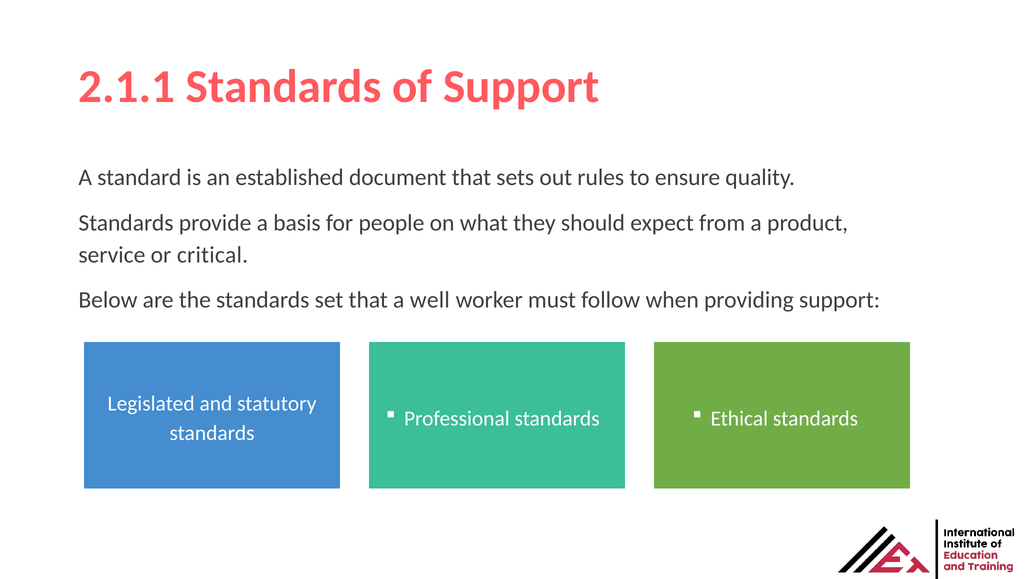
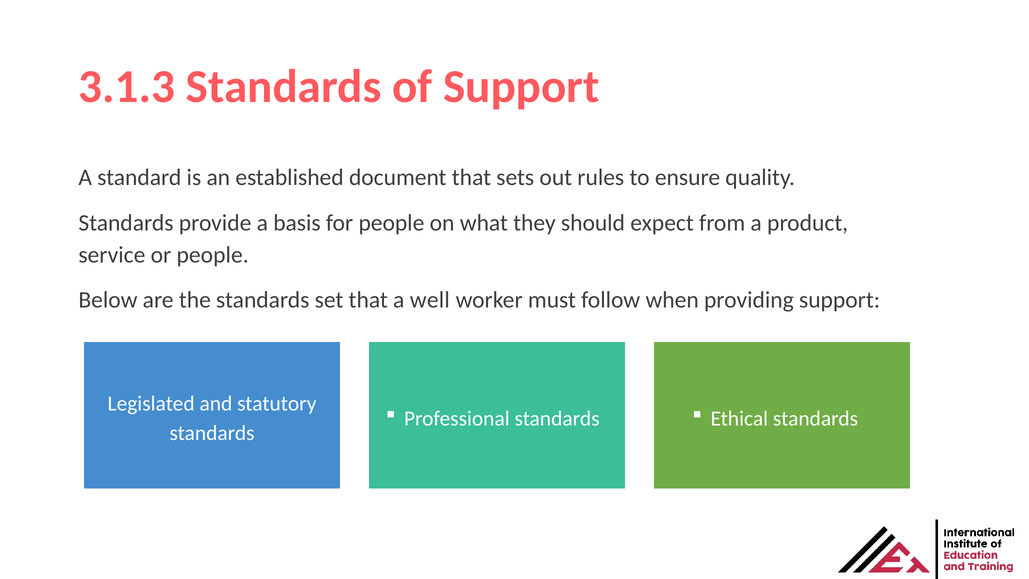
2.1.1: 2.1.1 -> 3.1.3 (127, 86)
or critical: critical -> people (213, 255)
